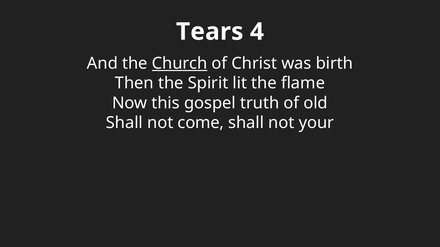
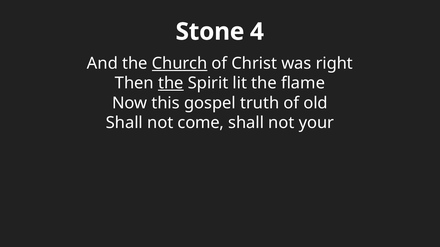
Tears: Tears -> Stone (210, 32)
birth: birth -> right (334, 64)
the underline: none -> present (171, 83)
